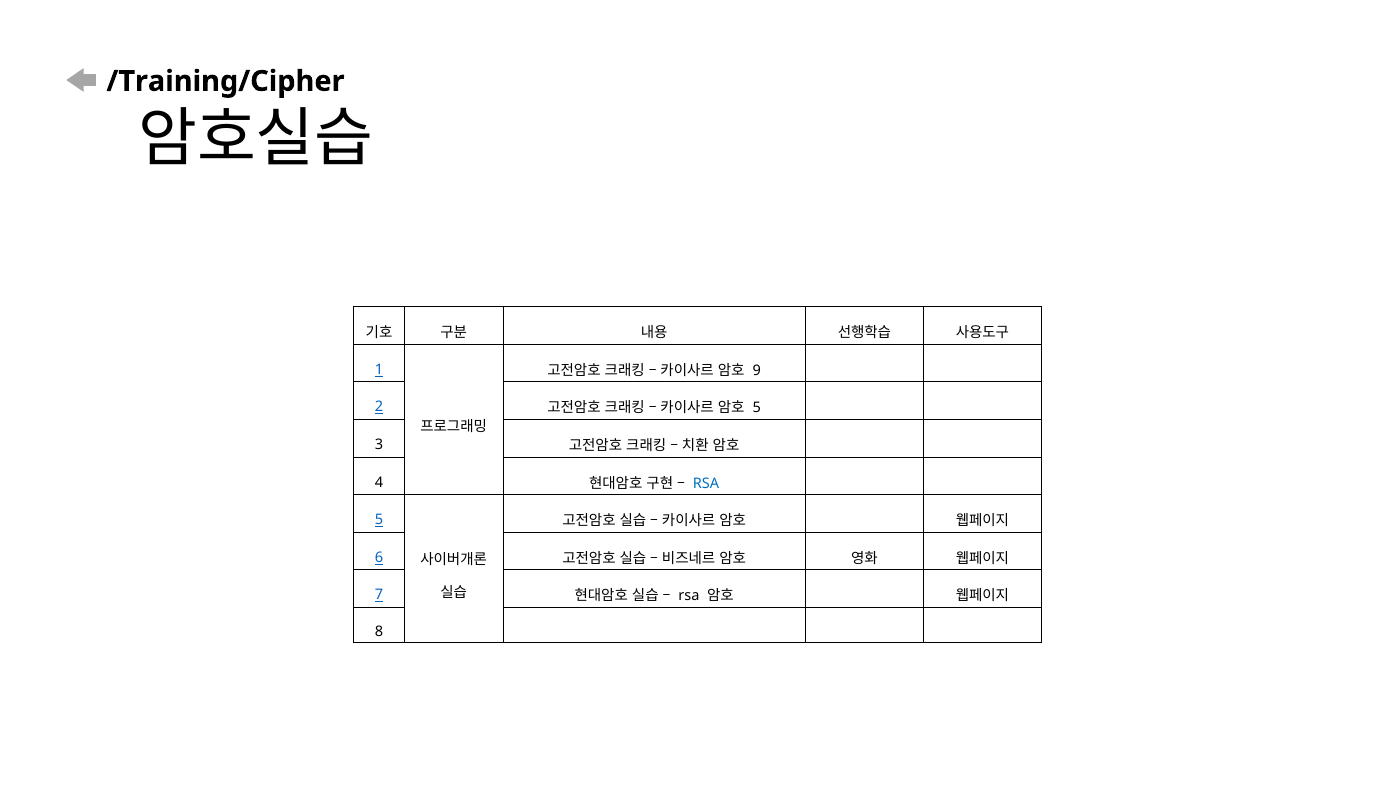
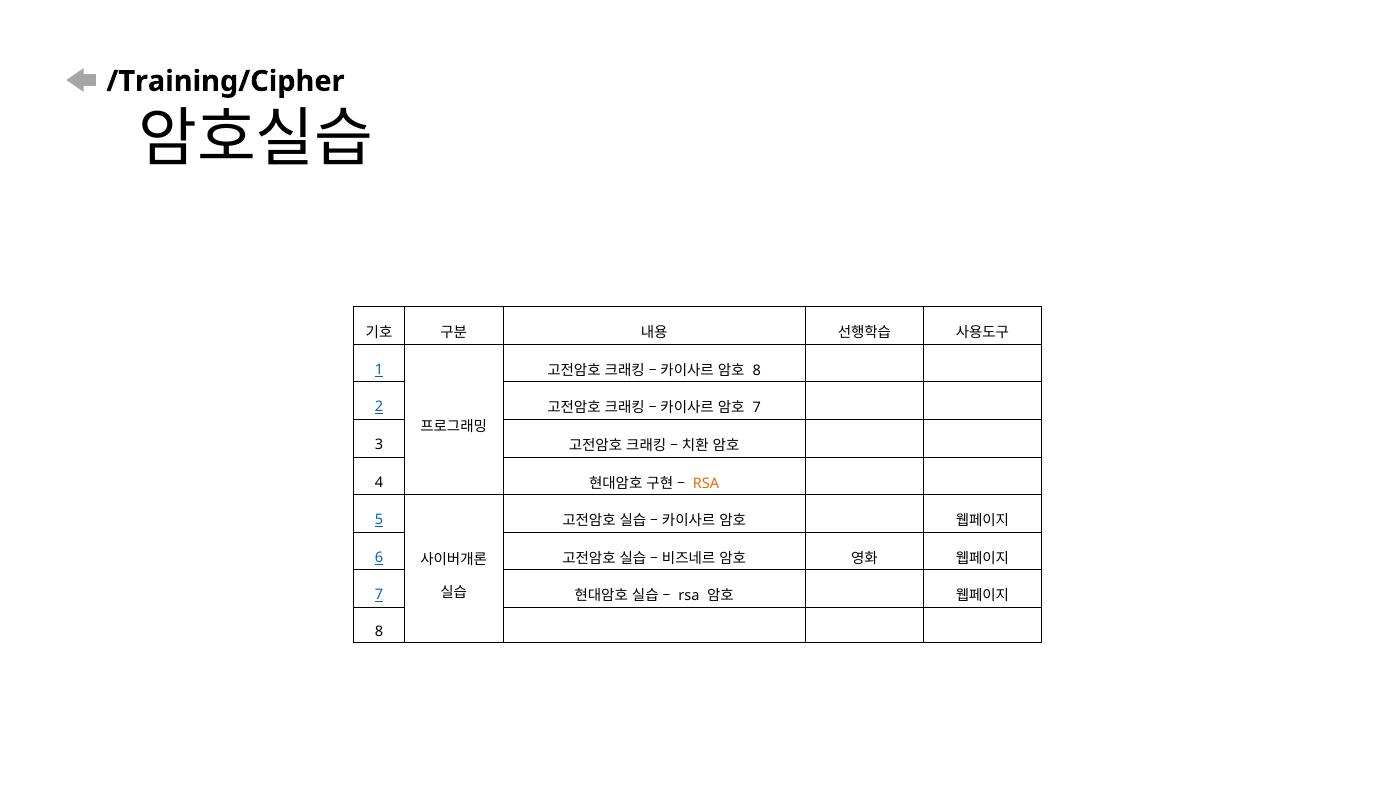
9: 9 -> 8 (757, 370)
5: 5 -> 7 (757, 408)
RSA colour: blue -> orange (706, 483)
